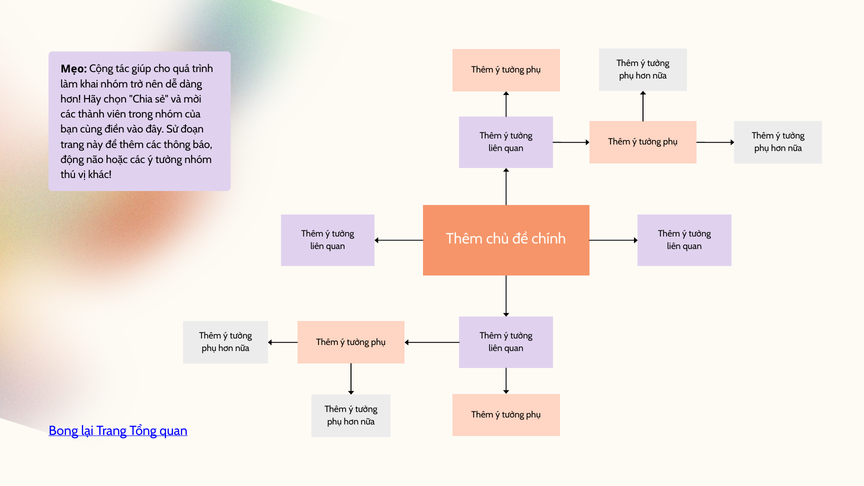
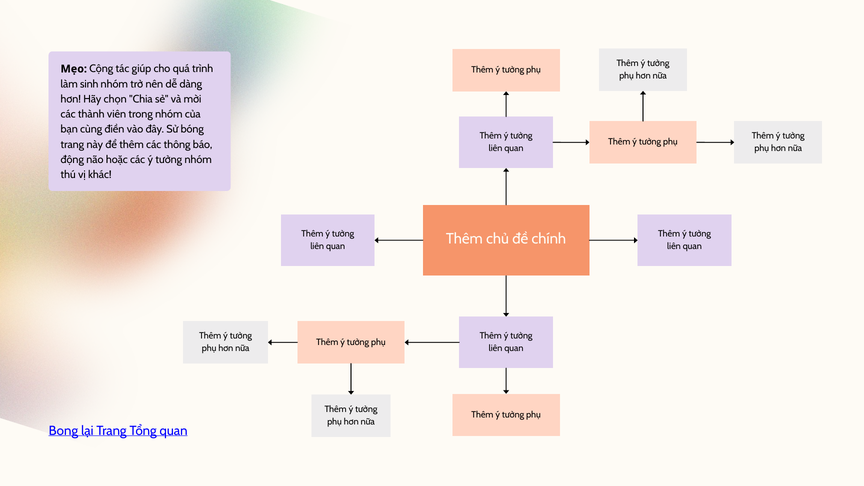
khai: khai -> sinh (89, 84)
đoạn: đoạn -> bóng (192, 129)
